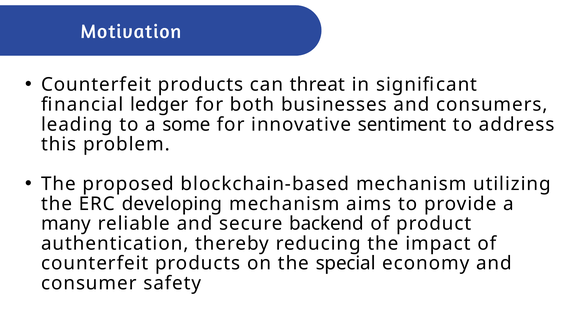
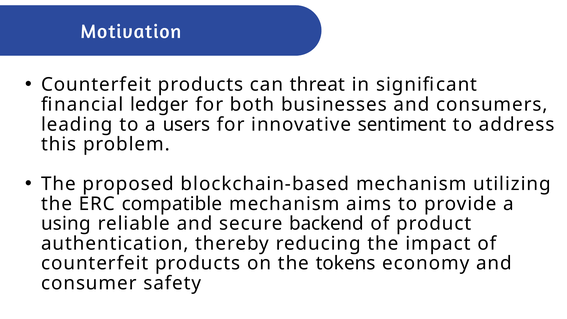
some: some -> users (186, 124)
developing: developing -> compatible (172, 204)
many: many -> using (66, 224)
special: special -> tokens (346, 263)
